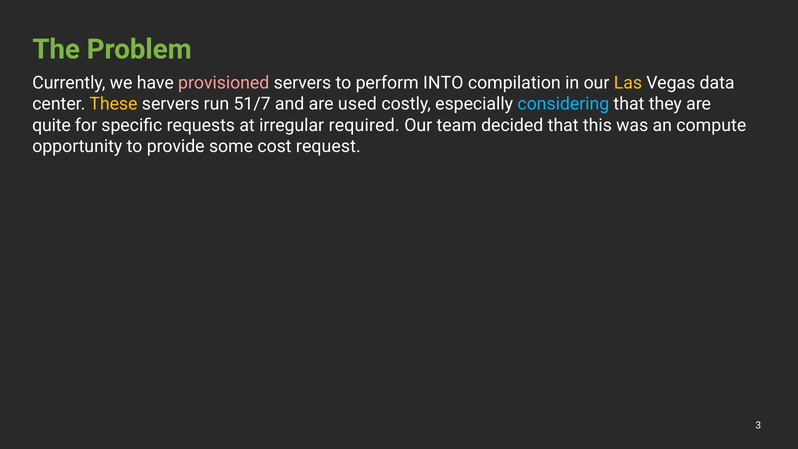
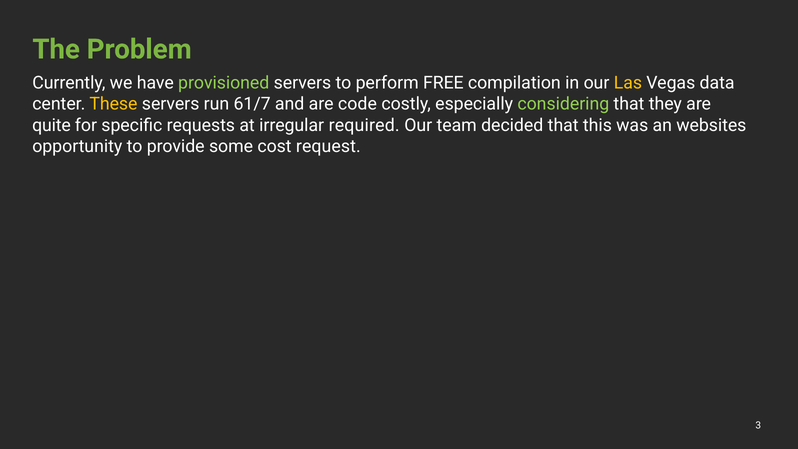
provisioned colour: pink -> light green (224, 83)
INTO: INTO -> FREE (443, 83)
51/7: 51/7 -> 61/7 (252, 104)
used: used -> code (357, 104)
considering colour: light blue -> light green (563, 104)
compute: compute -> websites (711, 125)
